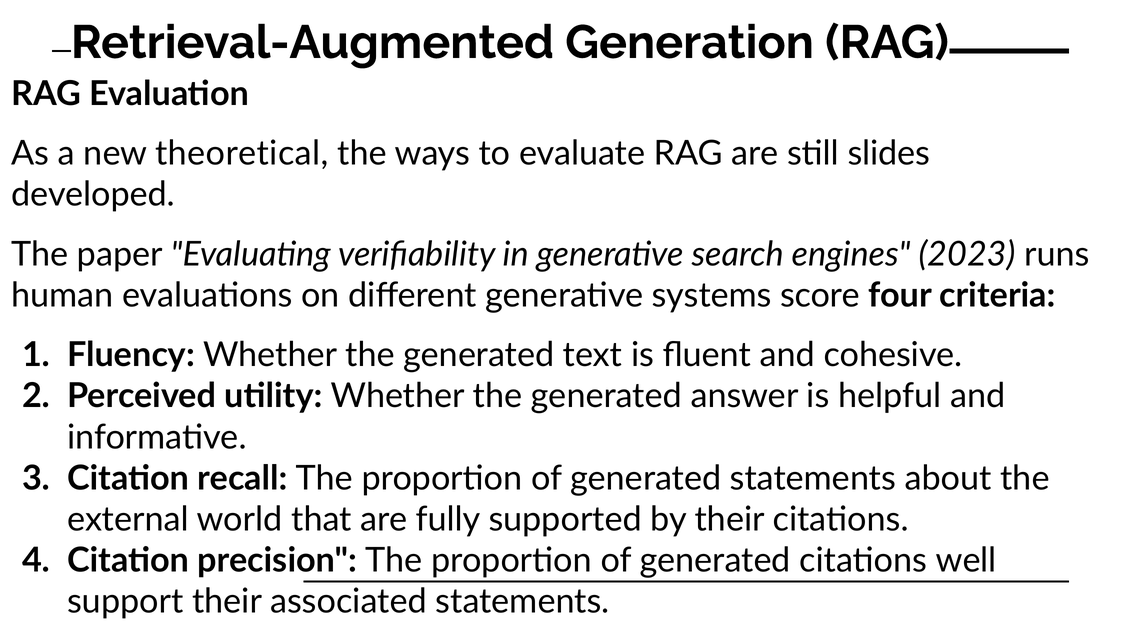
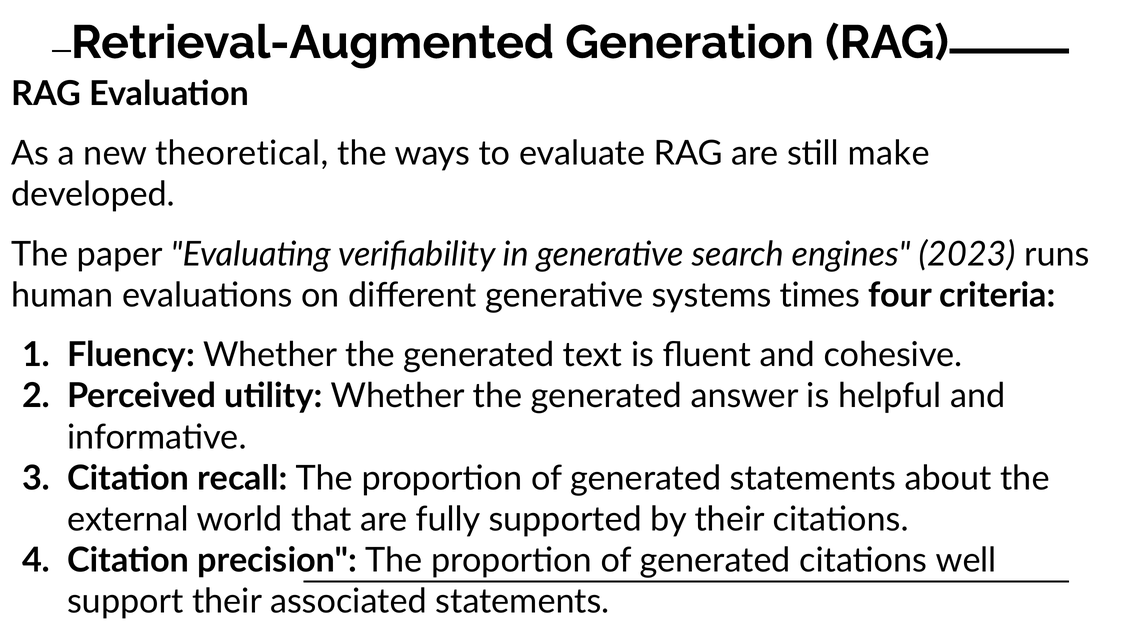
slides: slides -> make (889, 153)
score: score -> times (820, 295)
